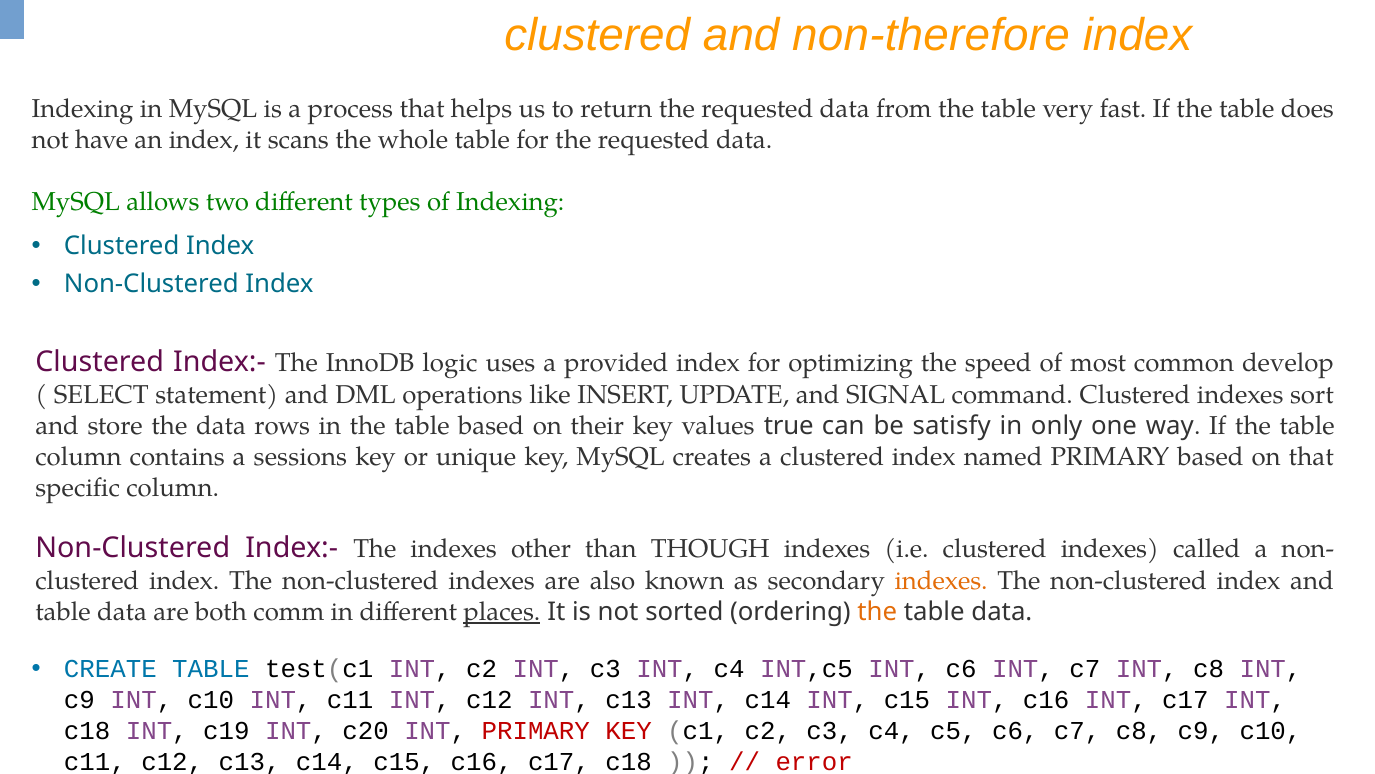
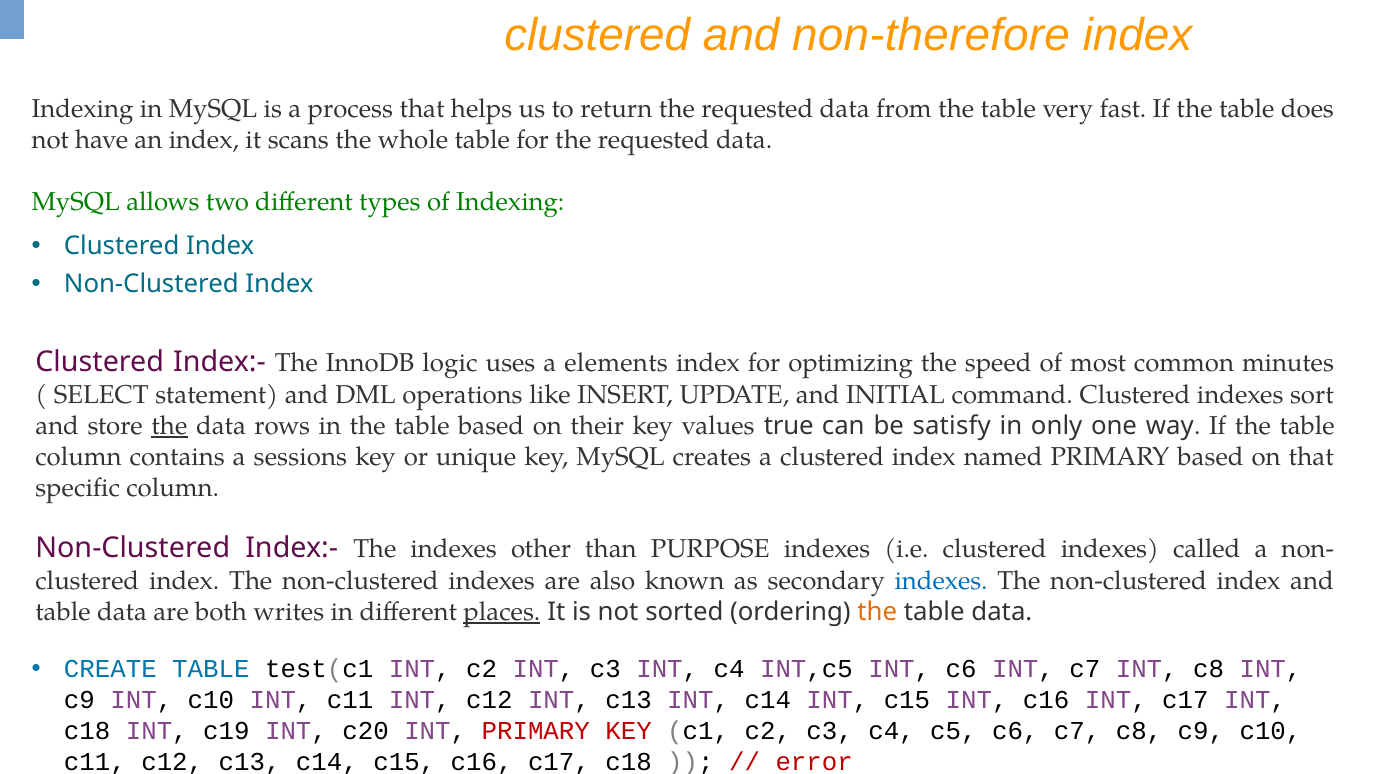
provided: provided -> elements (616, 363)
develop: develop -> minutes (1288, 363)
SIGNAL: SIGNAL -> INITIAL (896, 395)
the underline: none -> present (169, 426)
THOUGH: THOUGH -> PURPOSE (710, 549)
indexes colour: orange -> blue (941, 580)
comm: comm -> writes (289, 611)
